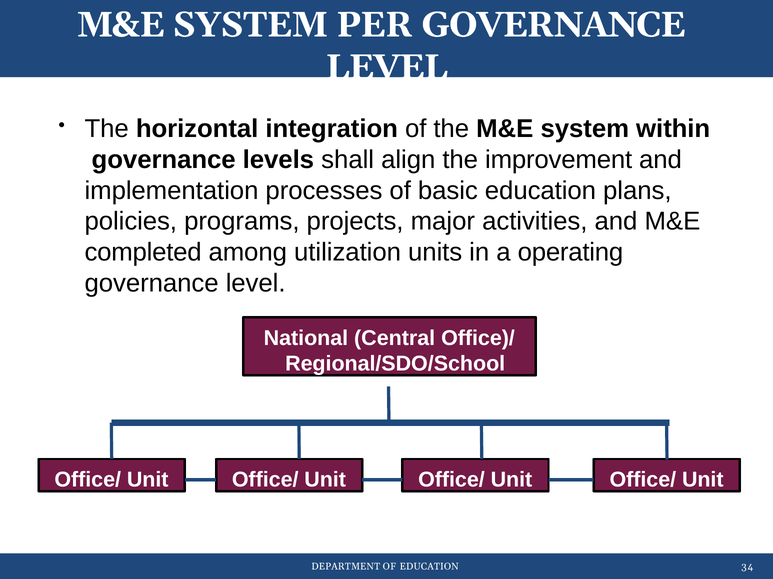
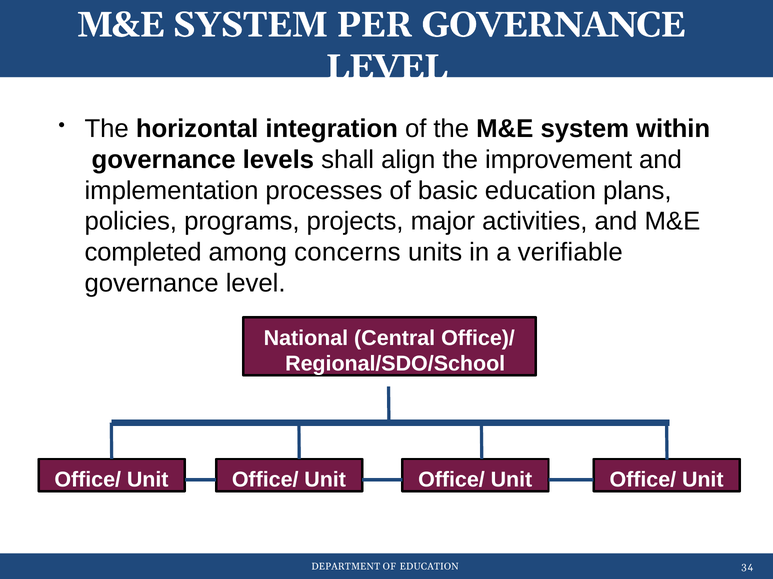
utilization: utilization -> concerns (347, 253)
operating: operating -> verifiable (570, 253)
